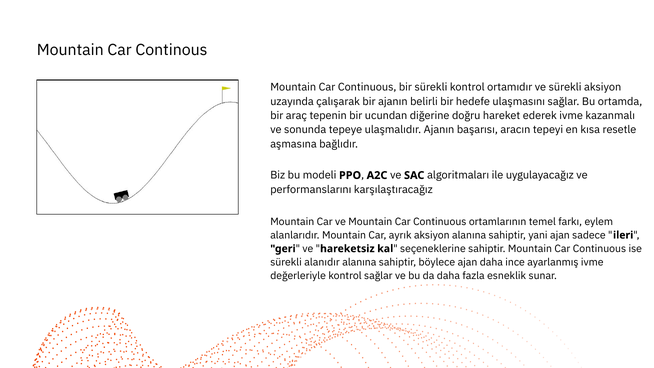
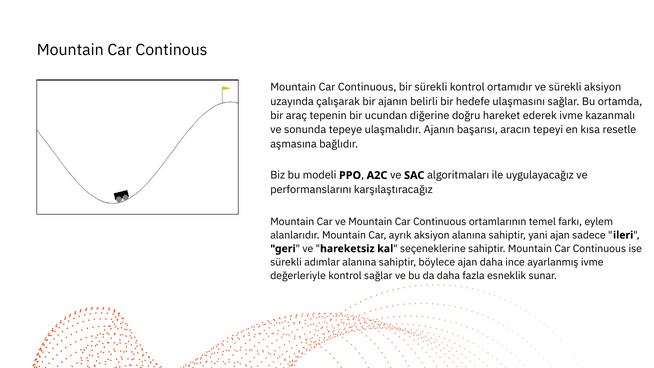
alanıdır: alanıdır -> adımlar (322, 262)
